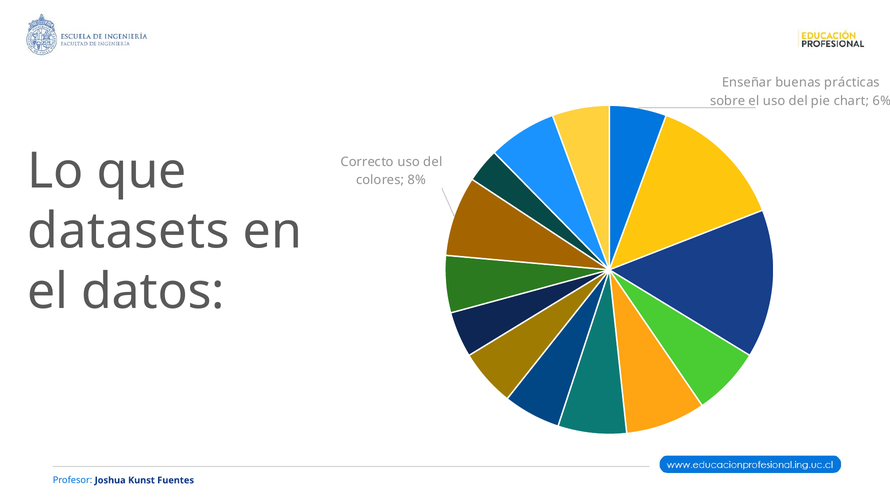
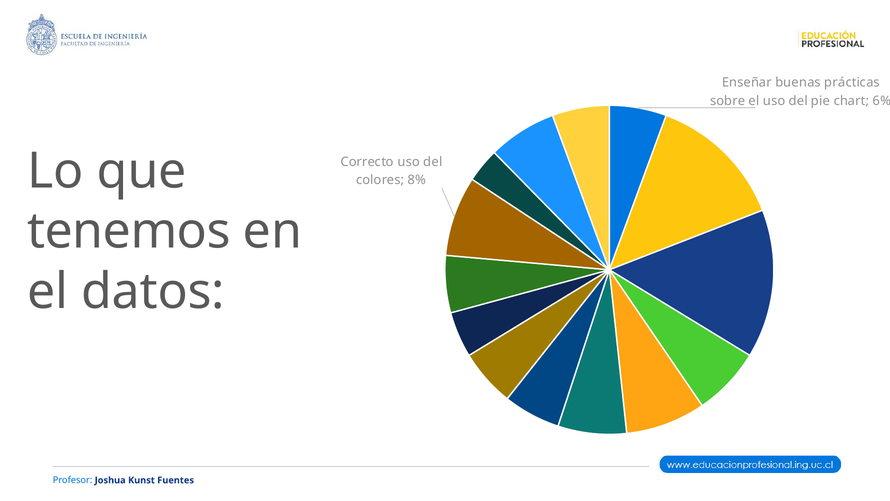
datasets: datasets -> tenemos (129, 231)
